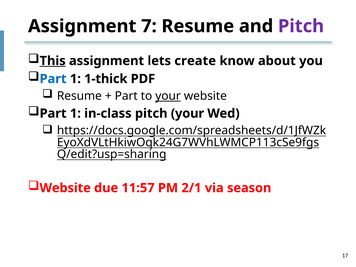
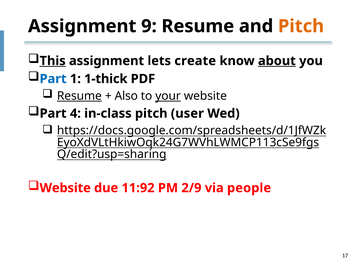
7: 7 -> 9 (149, 26)
Pitch colour: purple -> orange (301, 26)
about underline: none -> present (277, 61)
Resume underline: none -> present (79, 96)
Part: Part -> Also (126, 96)
1: 1 -> 4 (75, 113)
pitch your: your -> user (187, 113)
11:57: 11:57 -> 11:92 (138, 188)
2/1: 2/1 -> 2/9 (191, 188)
season: season -> people (249, 188)
